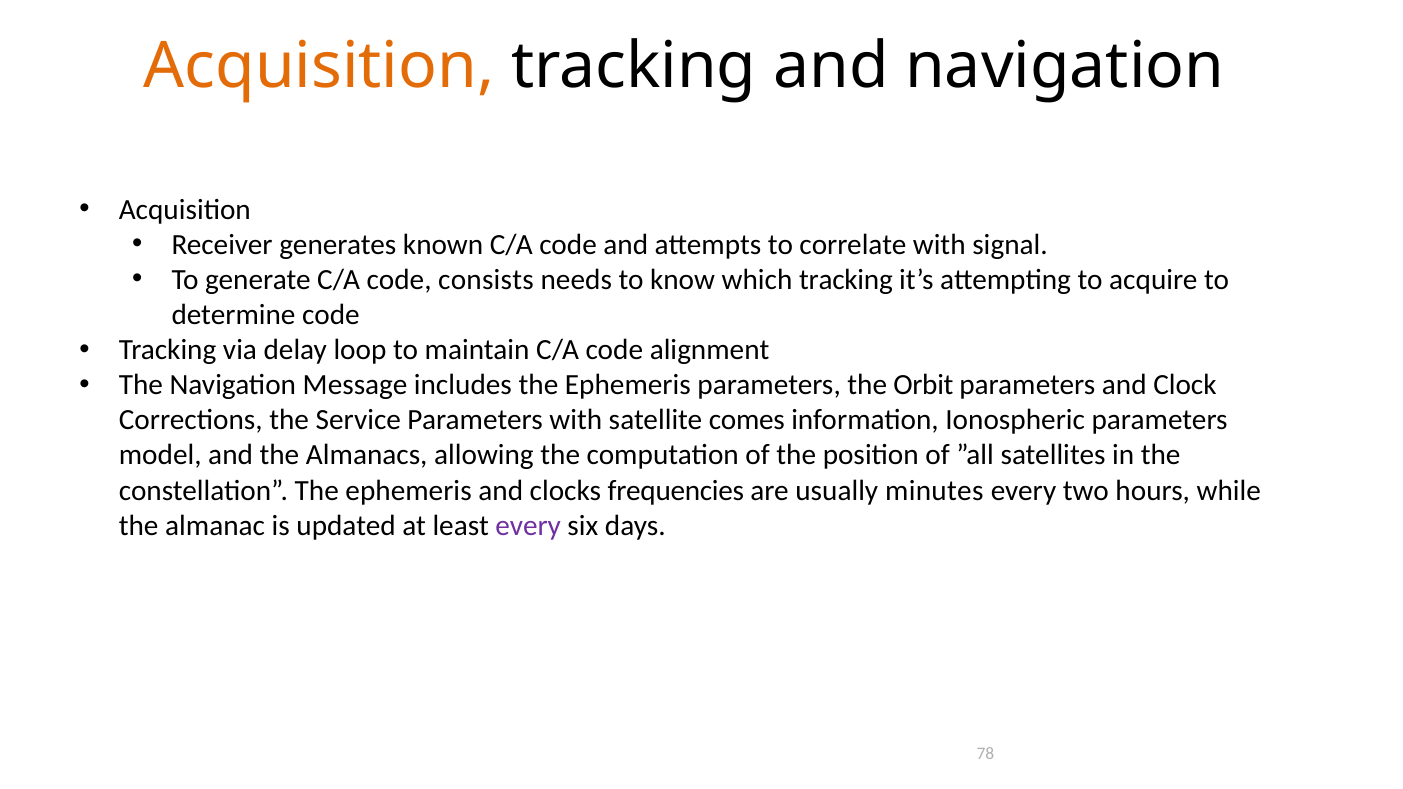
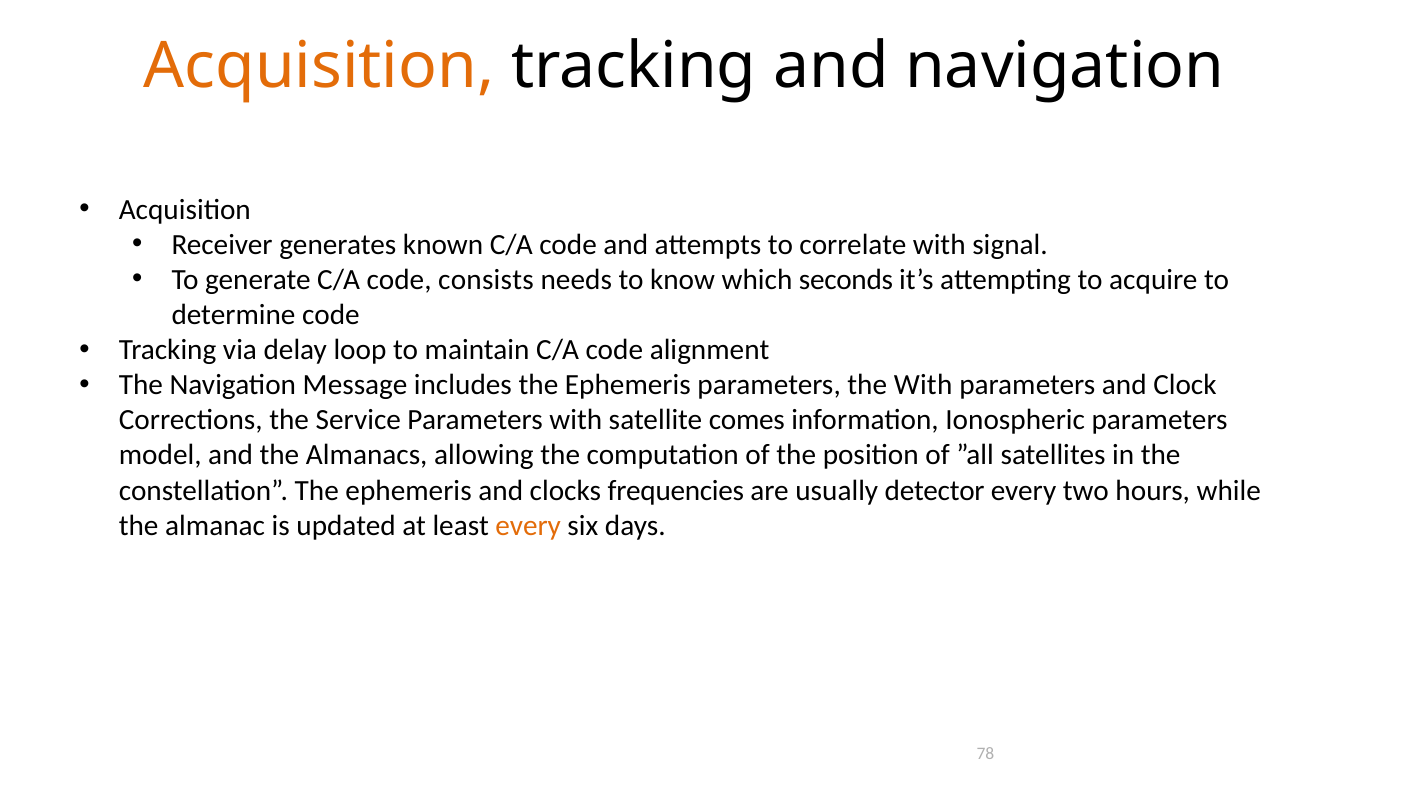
which tracking: tracking -> seconds (846, 280)
the Orbit: Orbit -> With (923, 385)
minutes: minutes -> detector (935, 491)
every colour: purple -> orange (528, 526)
